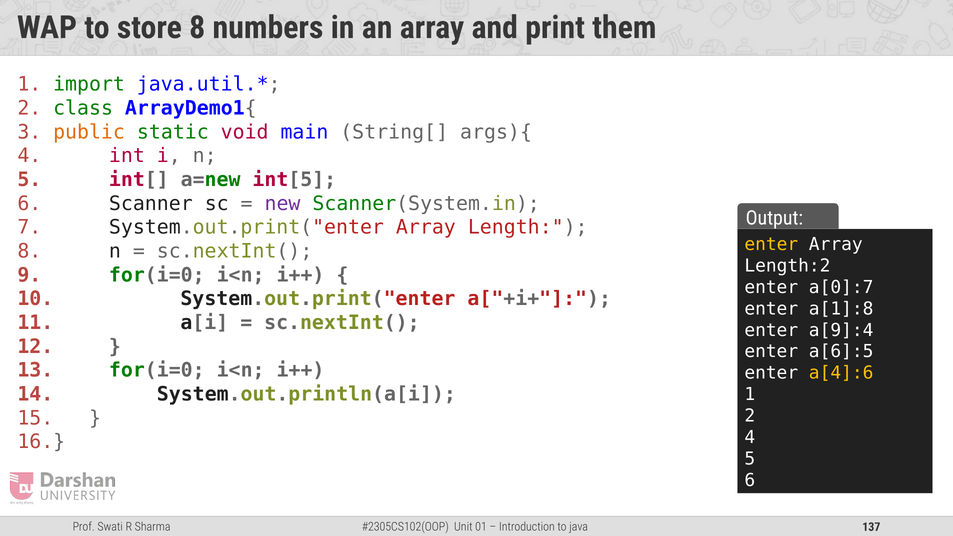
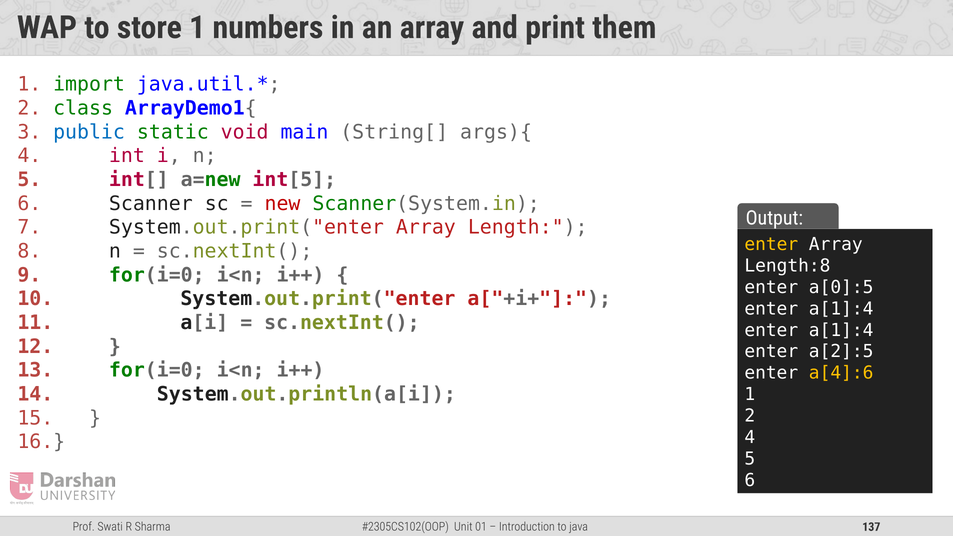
store 8: 8 -> 1 (197, 28)
public colour: orange -> blue (89, 132)
new colour: purple -> red (282, 204)
Length:2: Length:2 -> Length:8 (787, 266)
a[0]:7: a[0]:7 -> a[0]:5 (841, 287)
a[1]:8: a[1]:8 -> a[1]:4 (841, 309)
a[9]:4: a[9]:4 -> a[1]:4 (841, 330)
a[6]:5: a[6]:5 -> a[2]:5 (841, 352)
